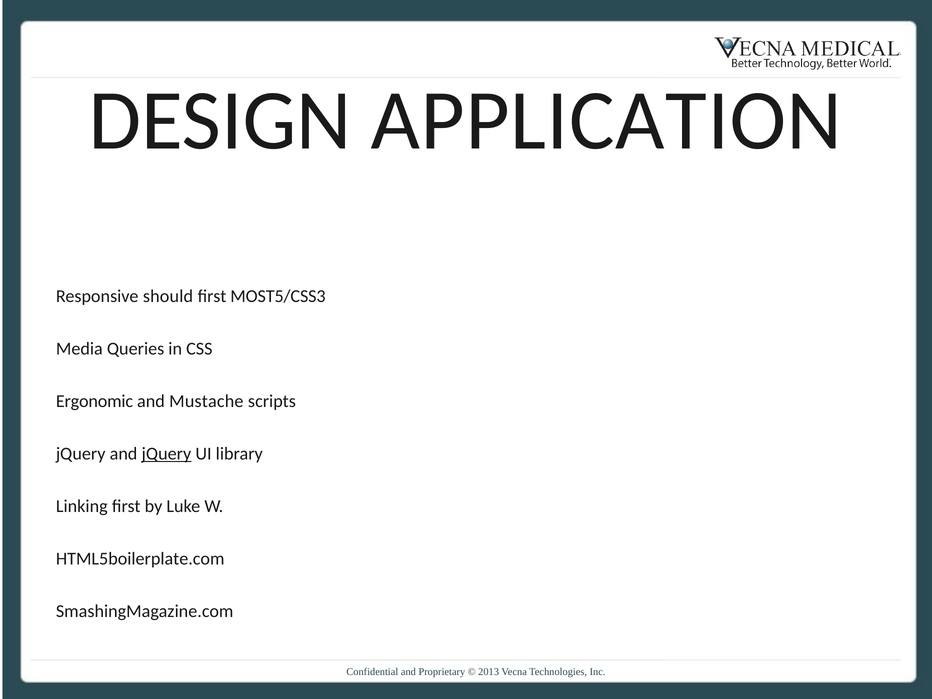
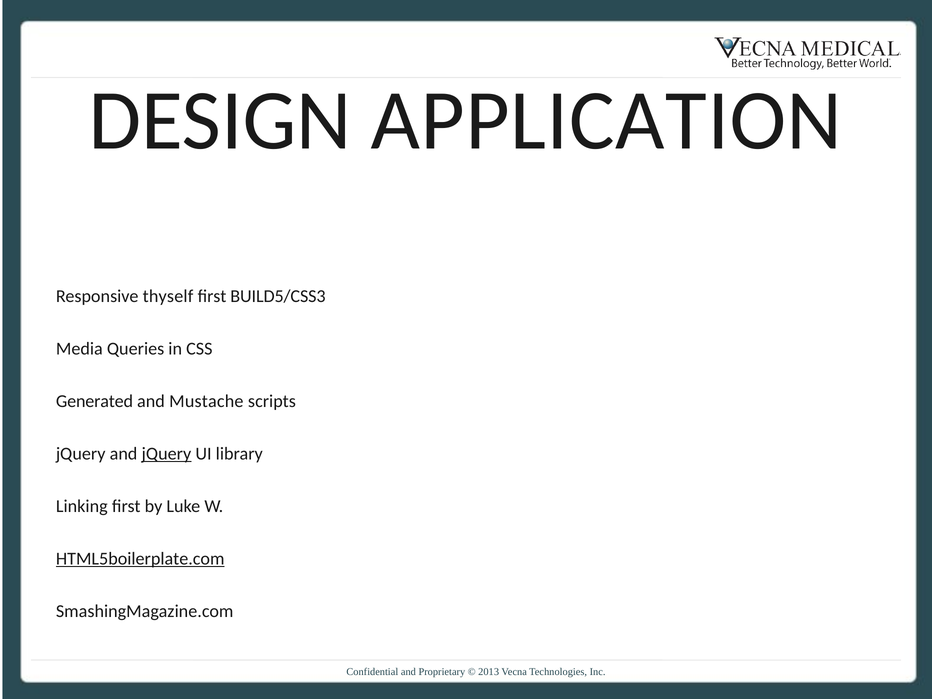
should: should -> thyself (168, 296)
MOST5/CSS3: MOST5/CSS3 -> BUILD5/CSS3 (278, 296)
Ergonomic: Ergonomic -> Generated (95, 401)
HTML5boilerplate.com underline: none -> present (140, 559)
